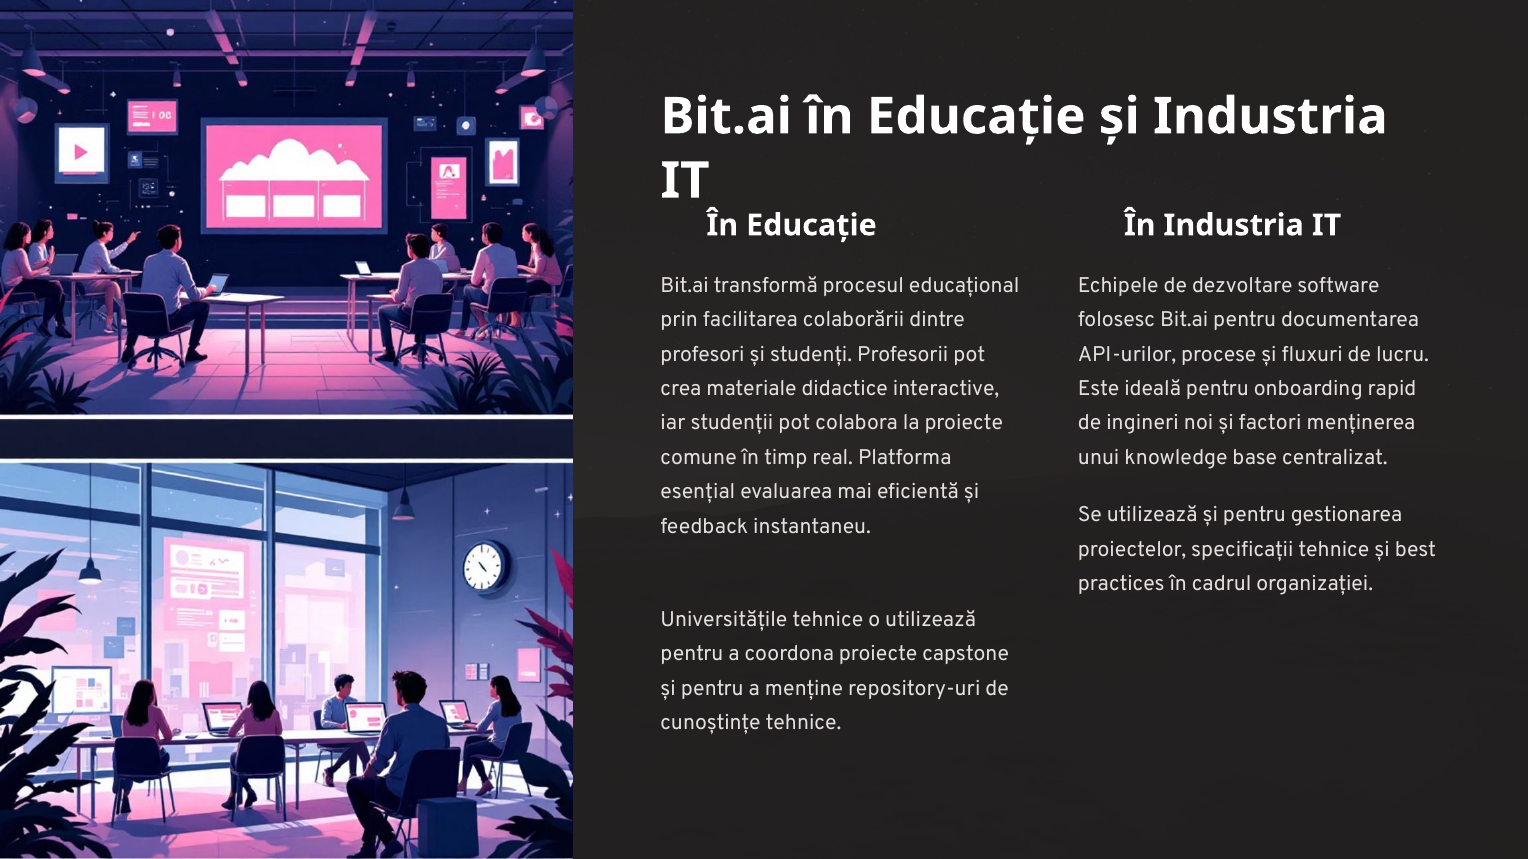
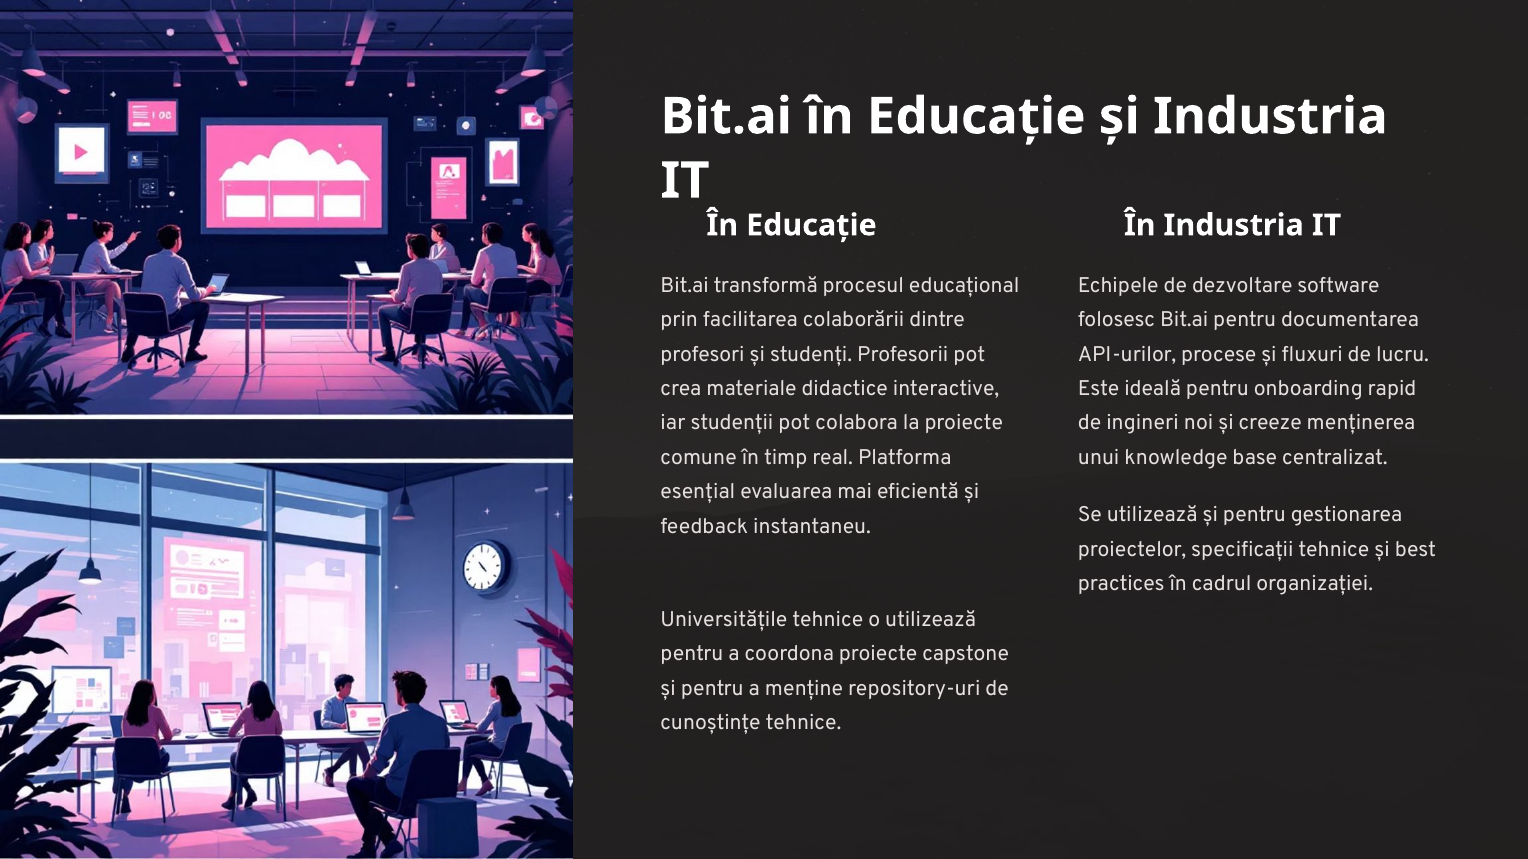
factori: factori -> creeze (1270, 423)
